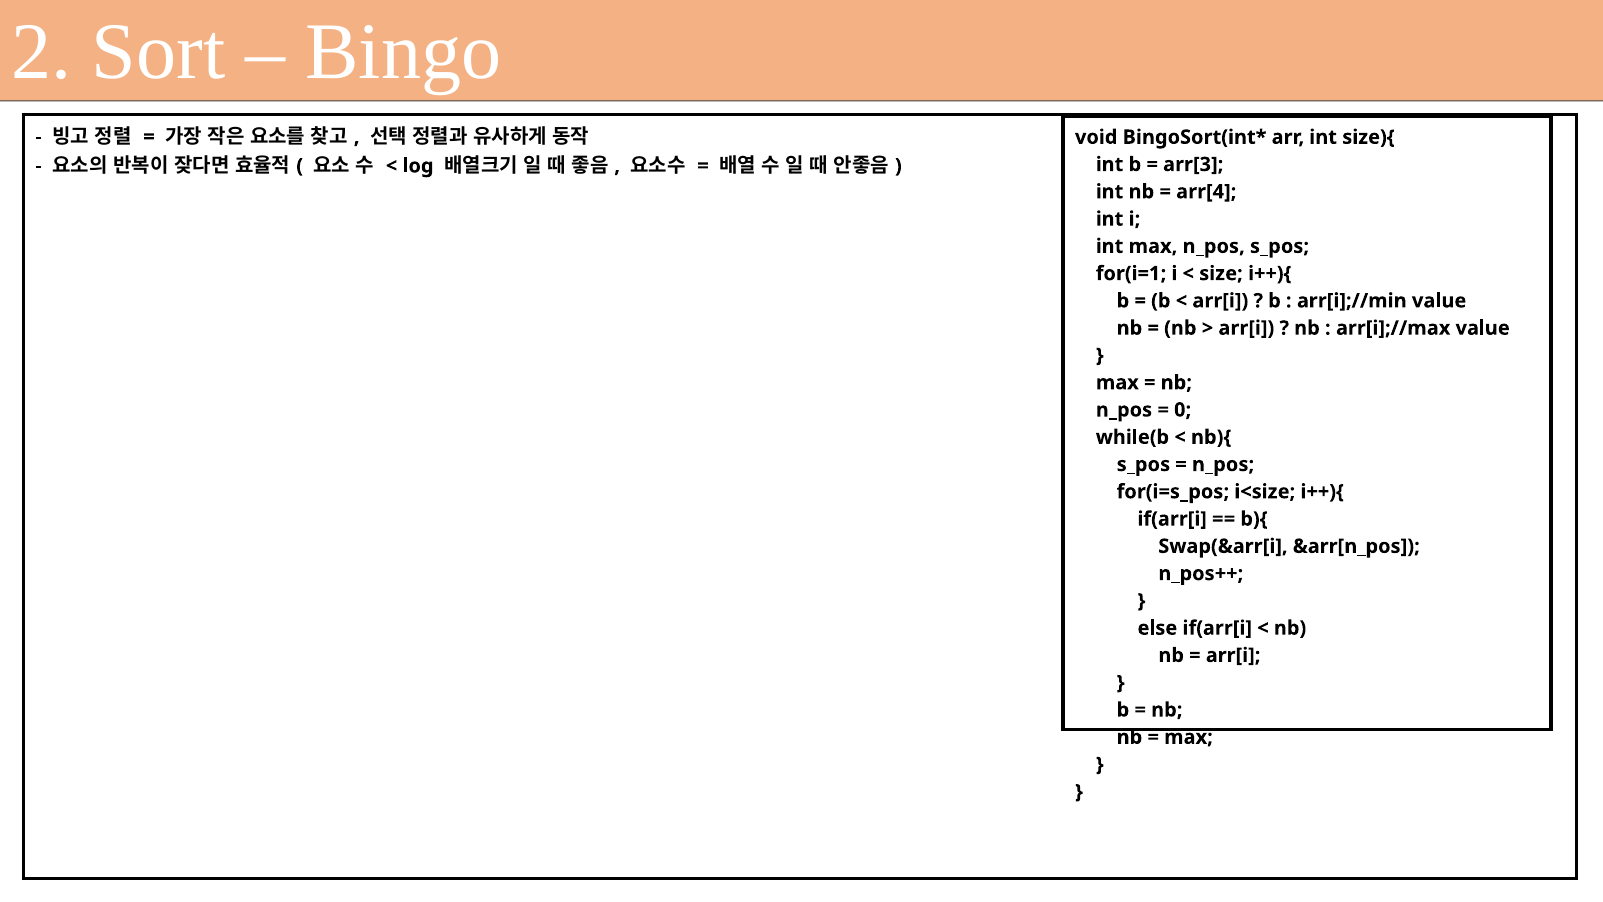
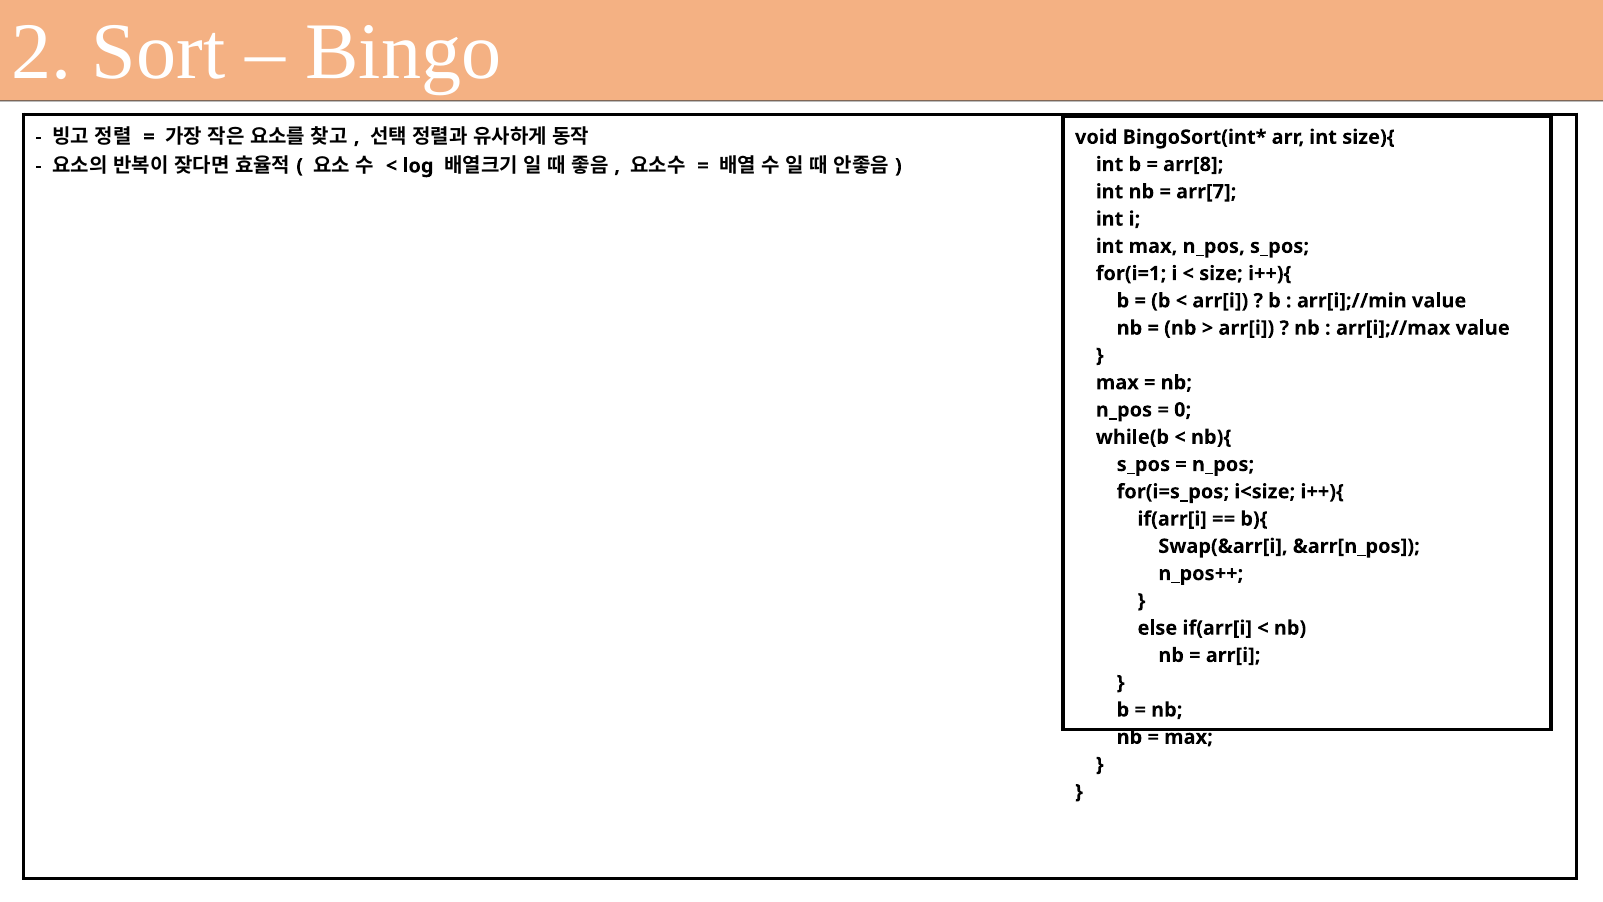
arr[3: arr[3 -> arr[8 (1193, 164)
arr[4: arr[4 -> arr[7 (1206, 192)
